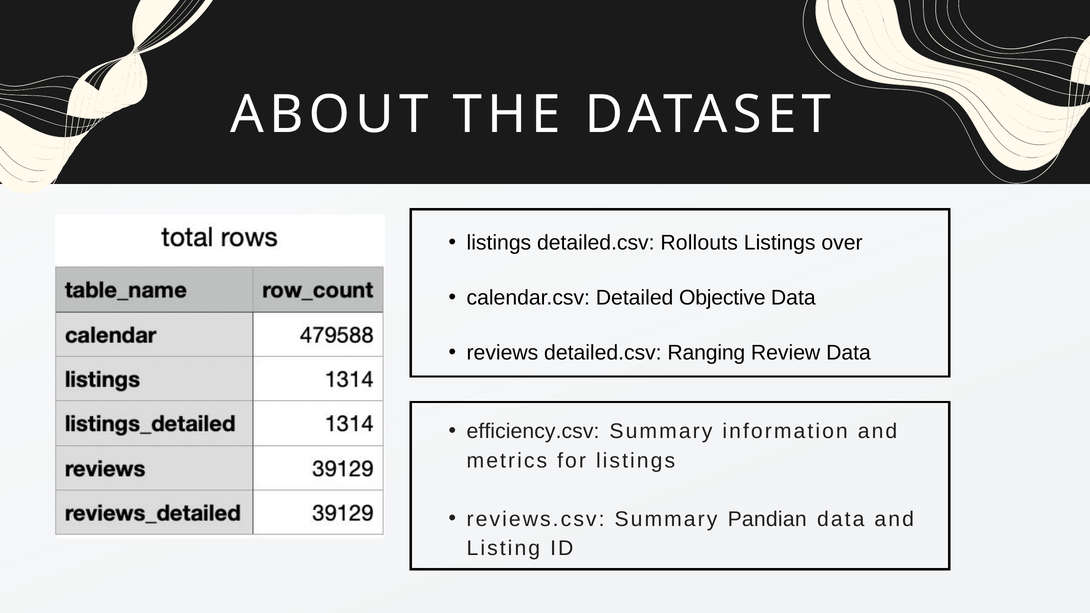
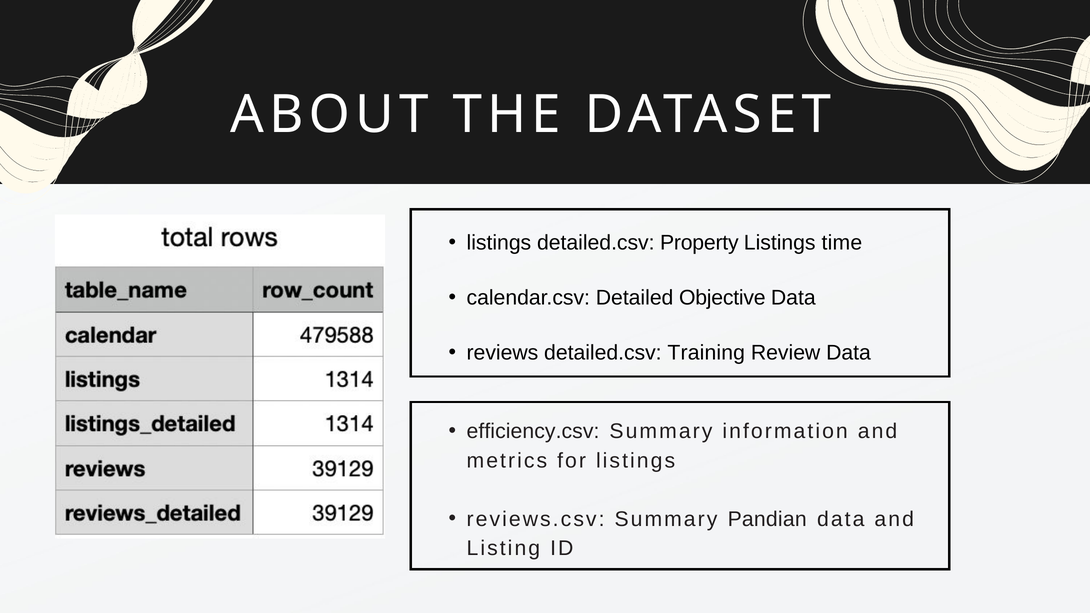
Rollouts: Rollouts -> Property (699, 243)
over: over -> time (842, 243)
Ranging: Ranging -> Training (706, 353)
